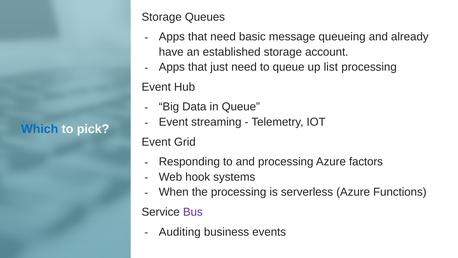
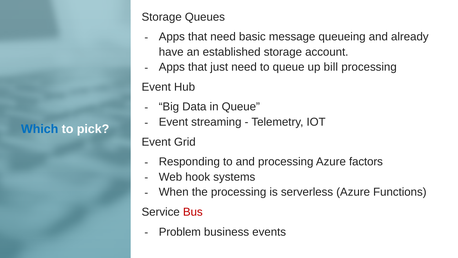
list: list -> bill (331, 67)
Bus colour: purple -> red (193, 212)
Auditing: Auditing -> Problem (180, 232)
